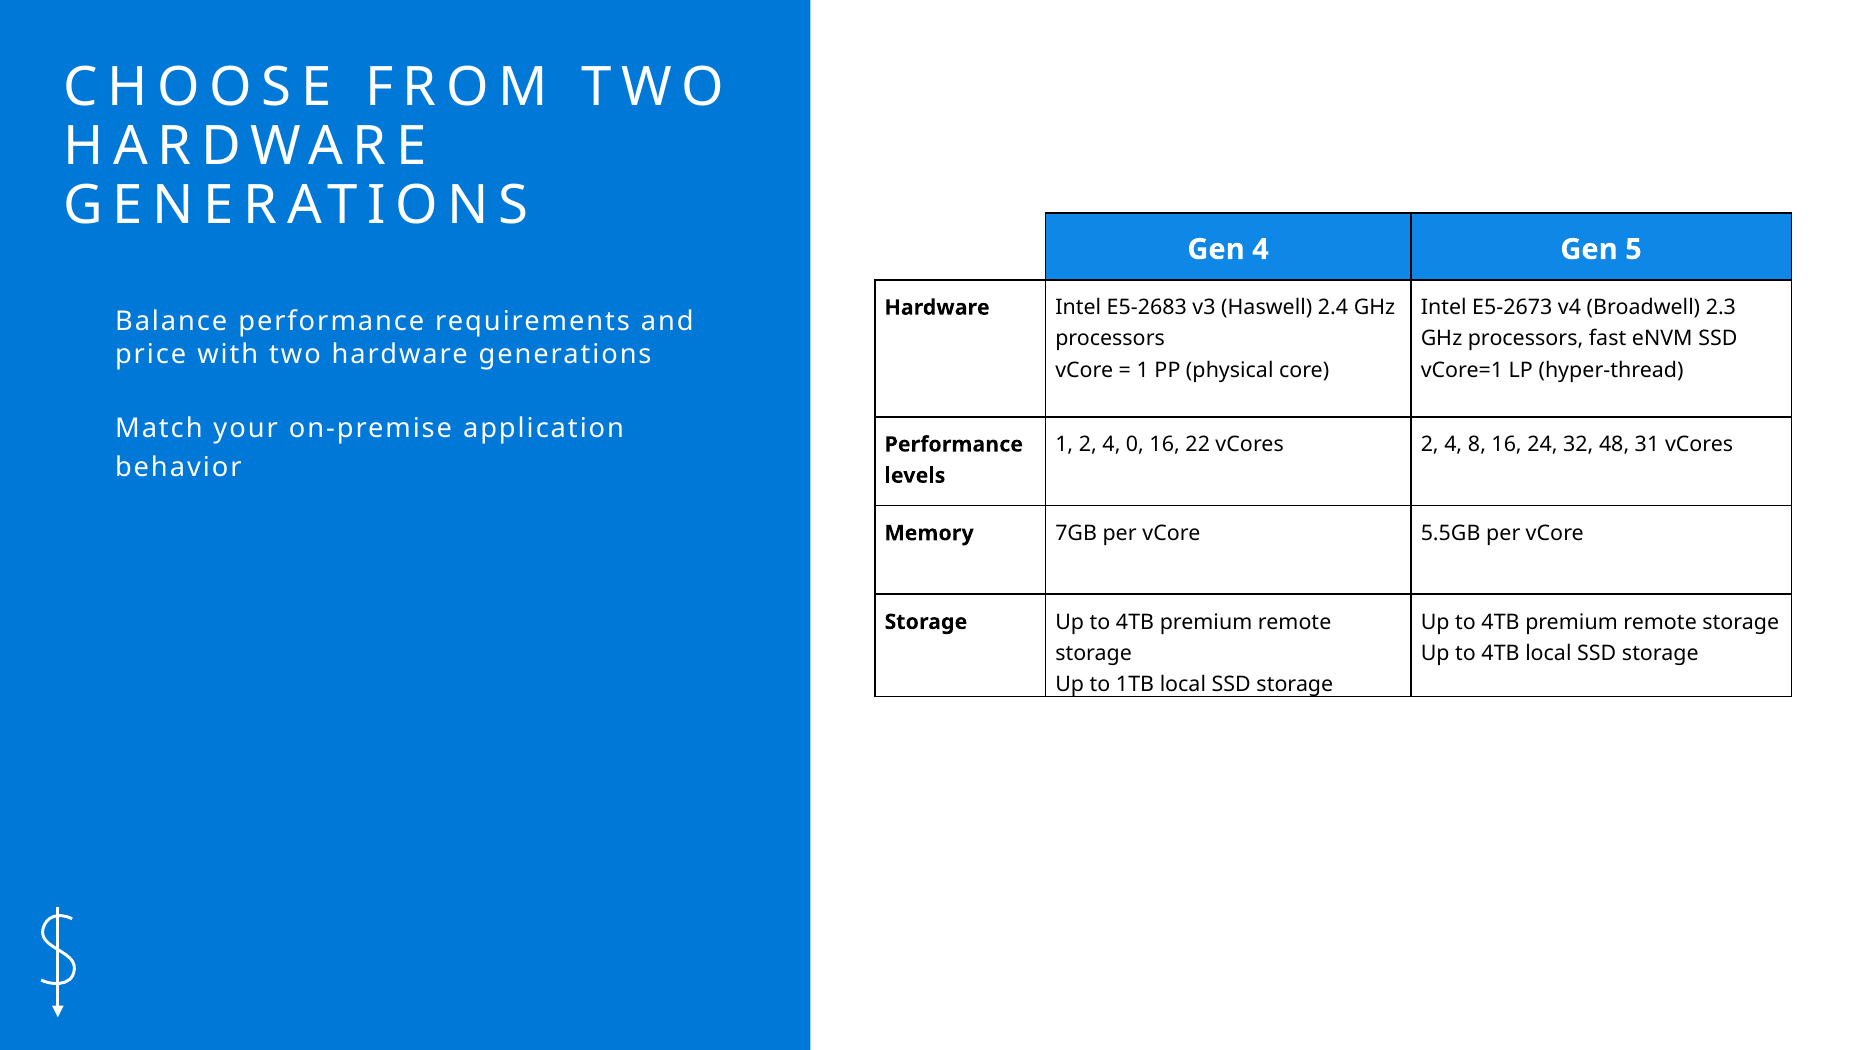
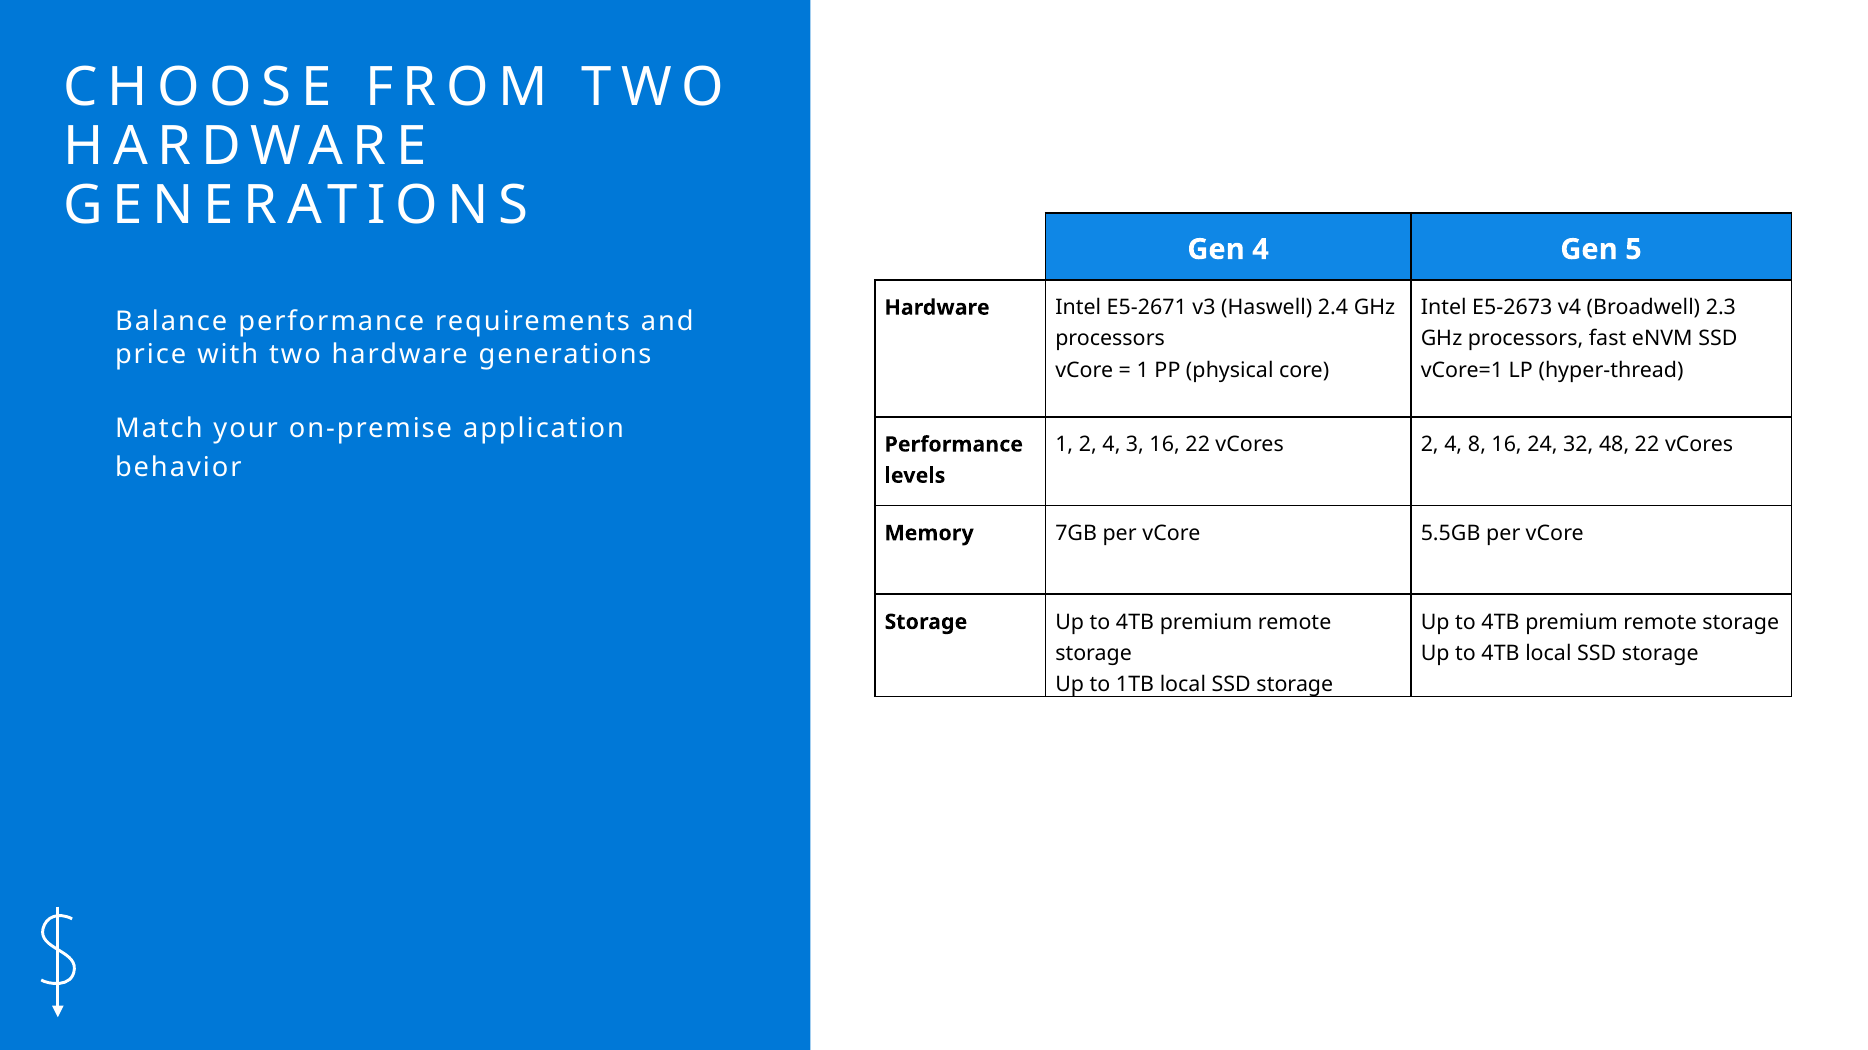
E5-2683: E5-2683 -> E5-2671 (1147, 308)
0: 0 -> 3 (1135, 445)
48 31: 31 -> 22 (1647, 445)
